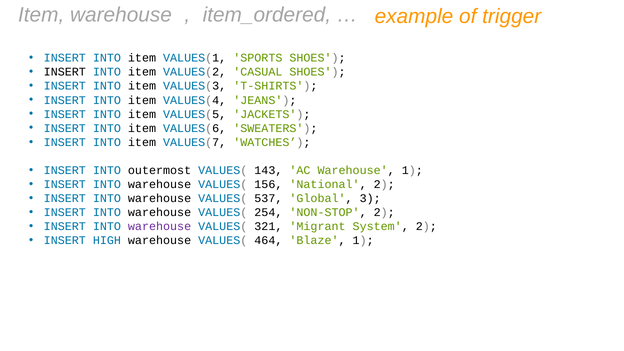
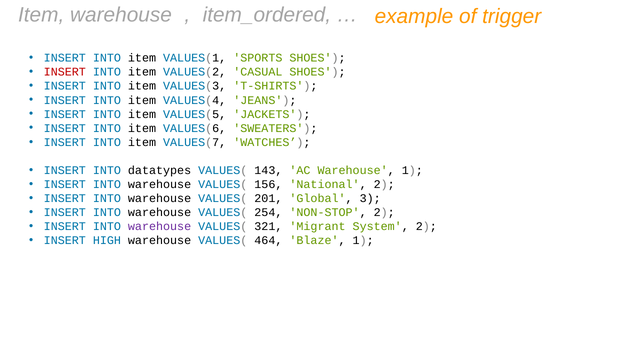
INSERT colour: black -> red (65, 72)
outermost: outermost -> datatypes (160, 170)
537: 537 -> 201 (268, 198)
